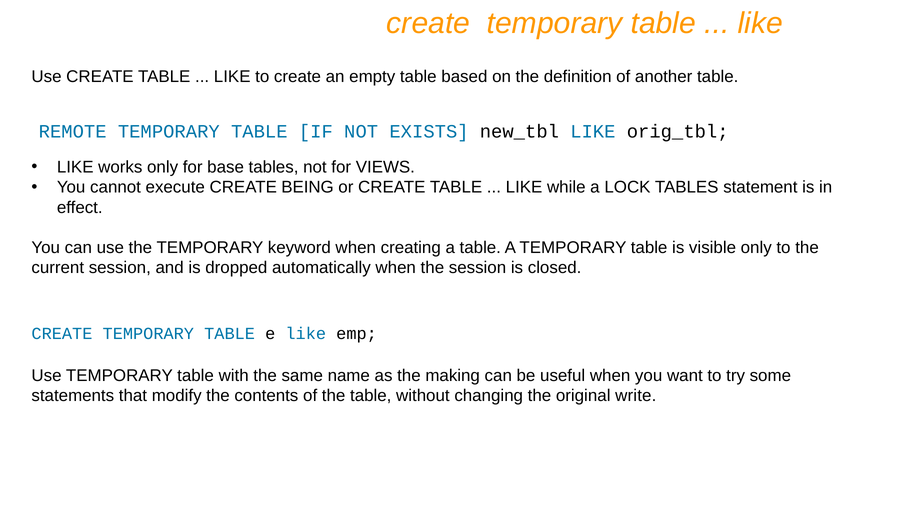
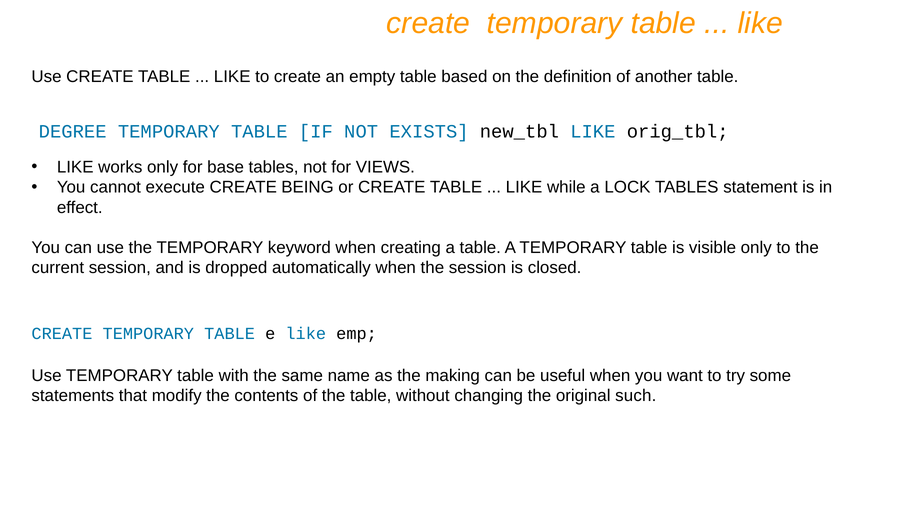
REMOTE: REMOTE -> DEGREE (73, 132)
write: write -> such (636, 396)
